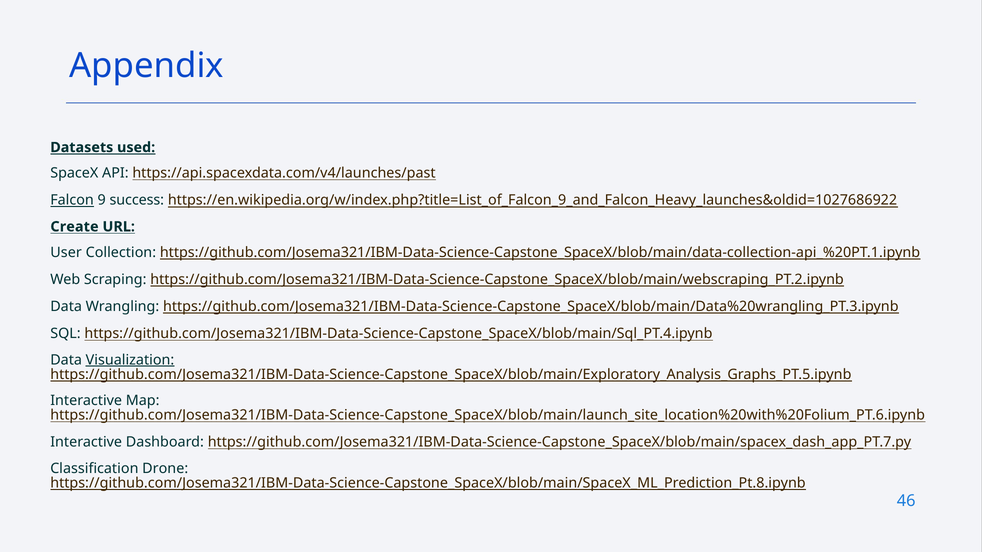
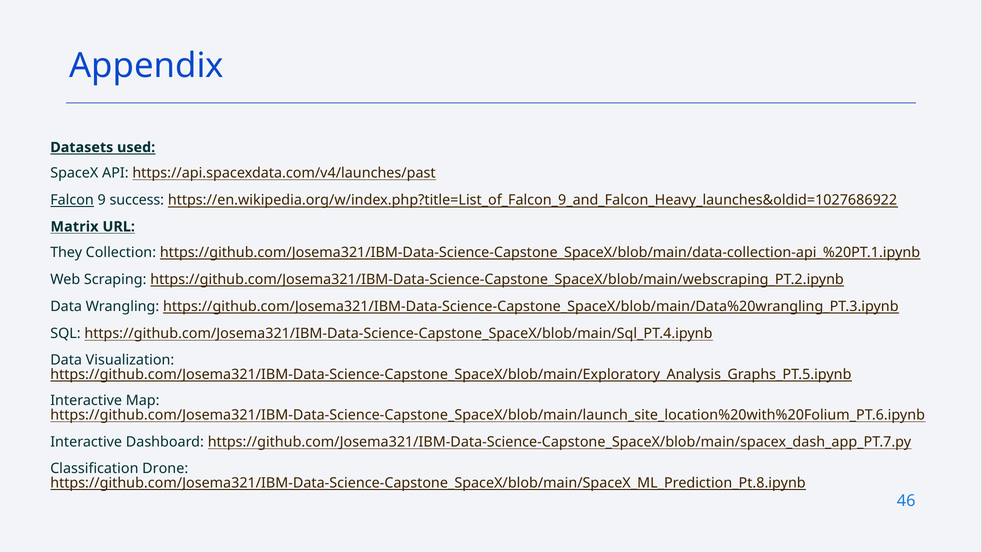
Create: Create -> Matrix (74, 227)
User: User -> They (66, 253)
Visualization underline: present -> none (130, 360)
